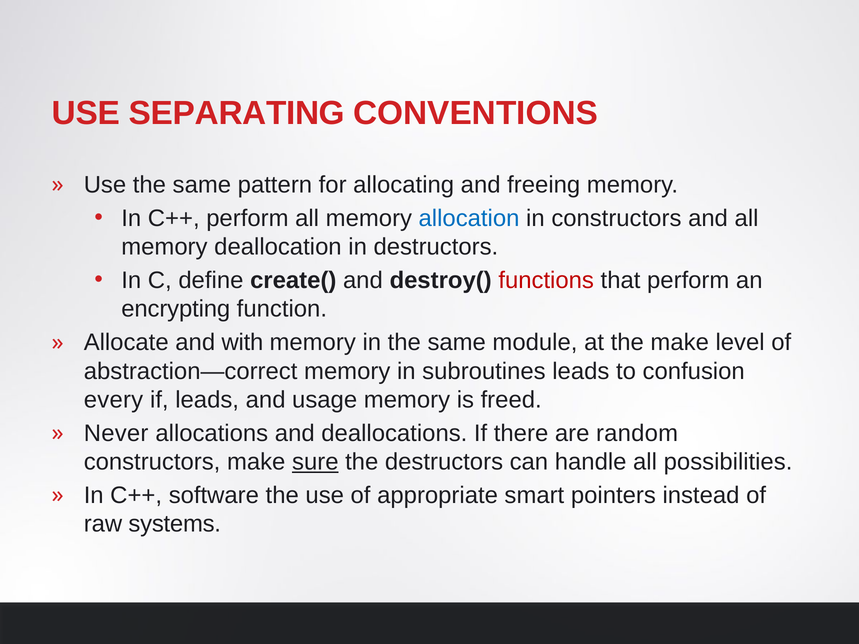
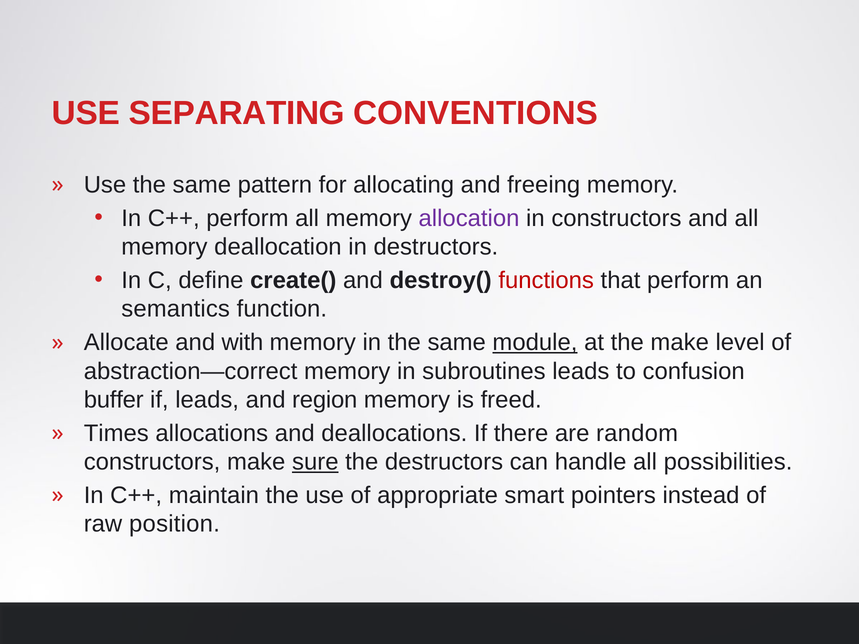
allocation colour: blue -> purple (469, 218)
encrypting: encrypting -> semantics (176, 309)
module underline: none -> present (535, 343)
every: every -> buffer (114, 400)
usage: usage -> region (325, 400)
Never: Never -> Times (116, 433)
software: software -> maintain (214, 496)
systems: systems -> position (174, 524)
